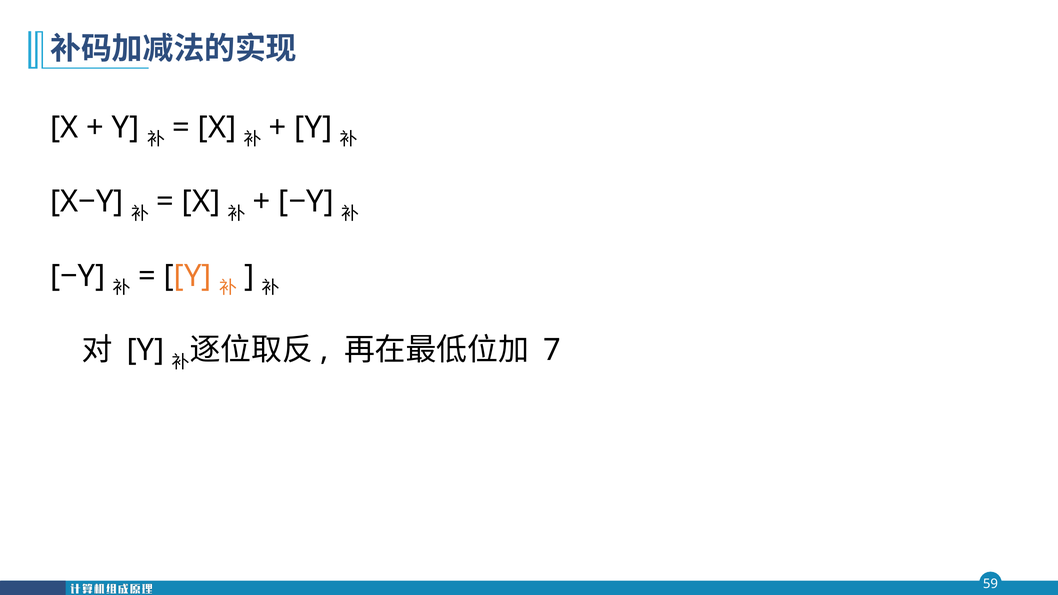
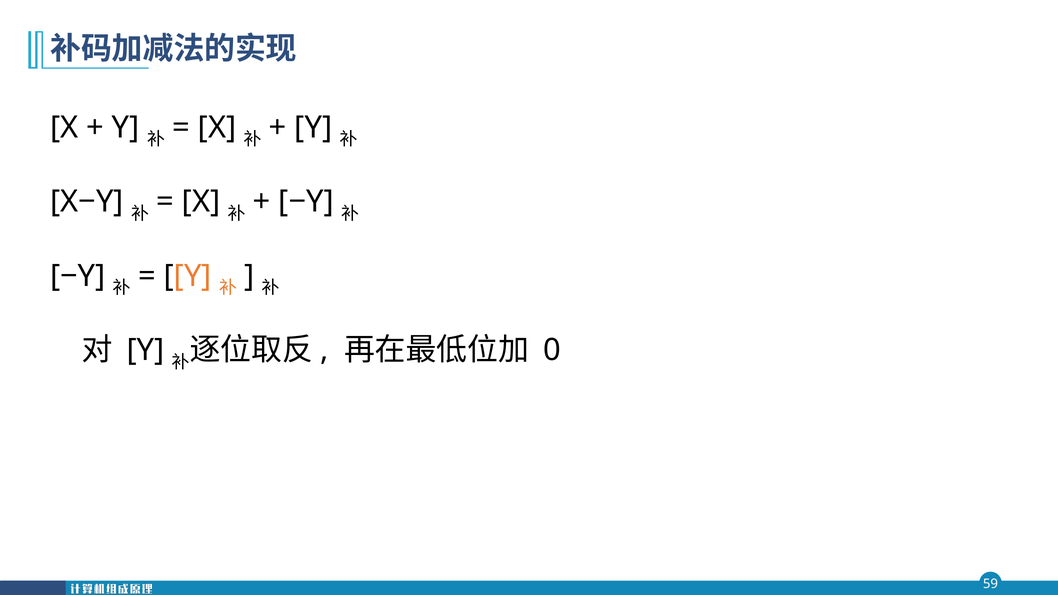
7: 7 -> 0 (552, 350)
